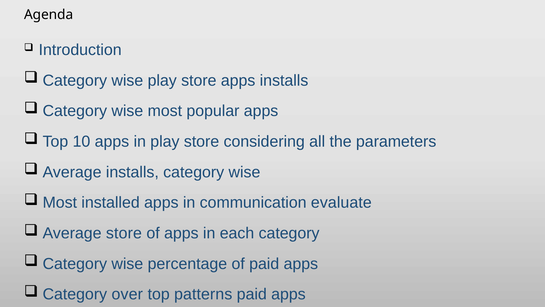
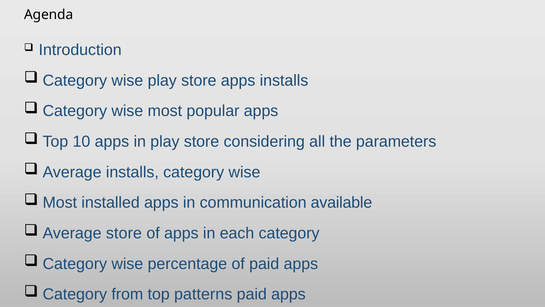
evaluate: evaluate -> available (341, 202)
over: over -> from (127, 294)
